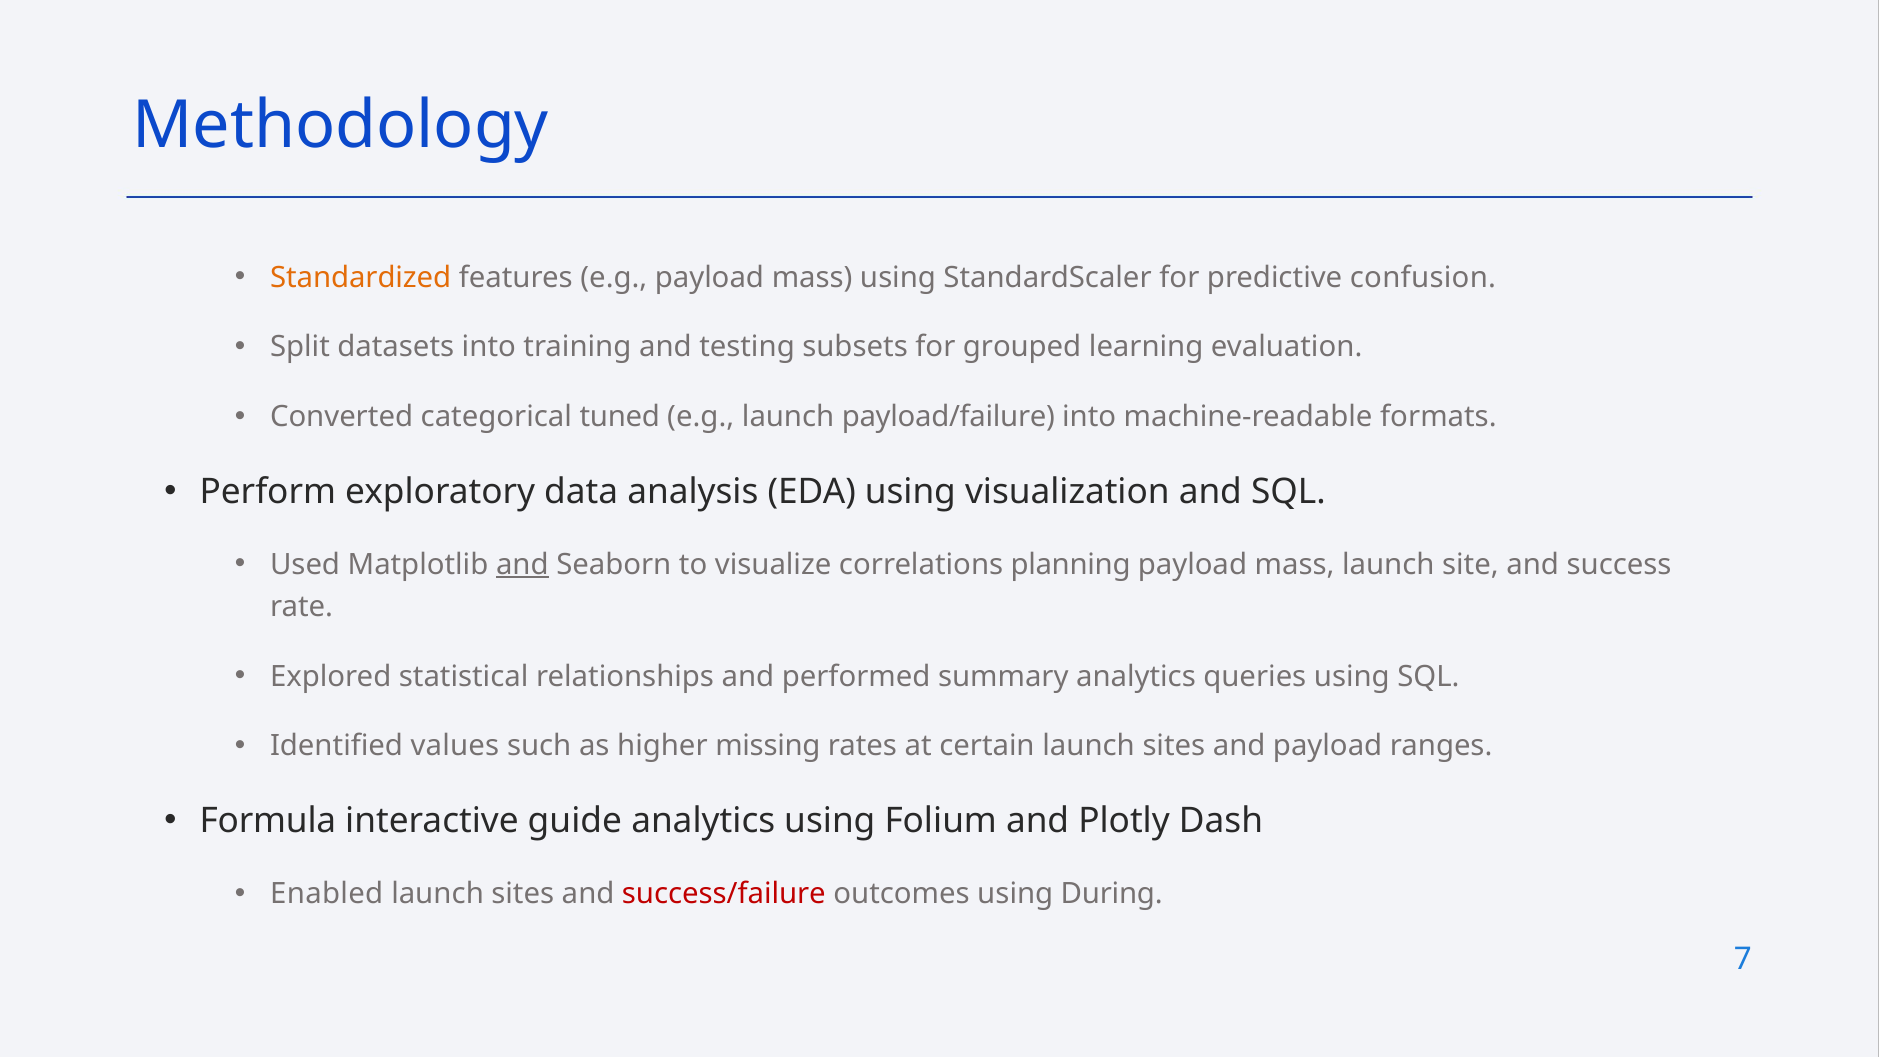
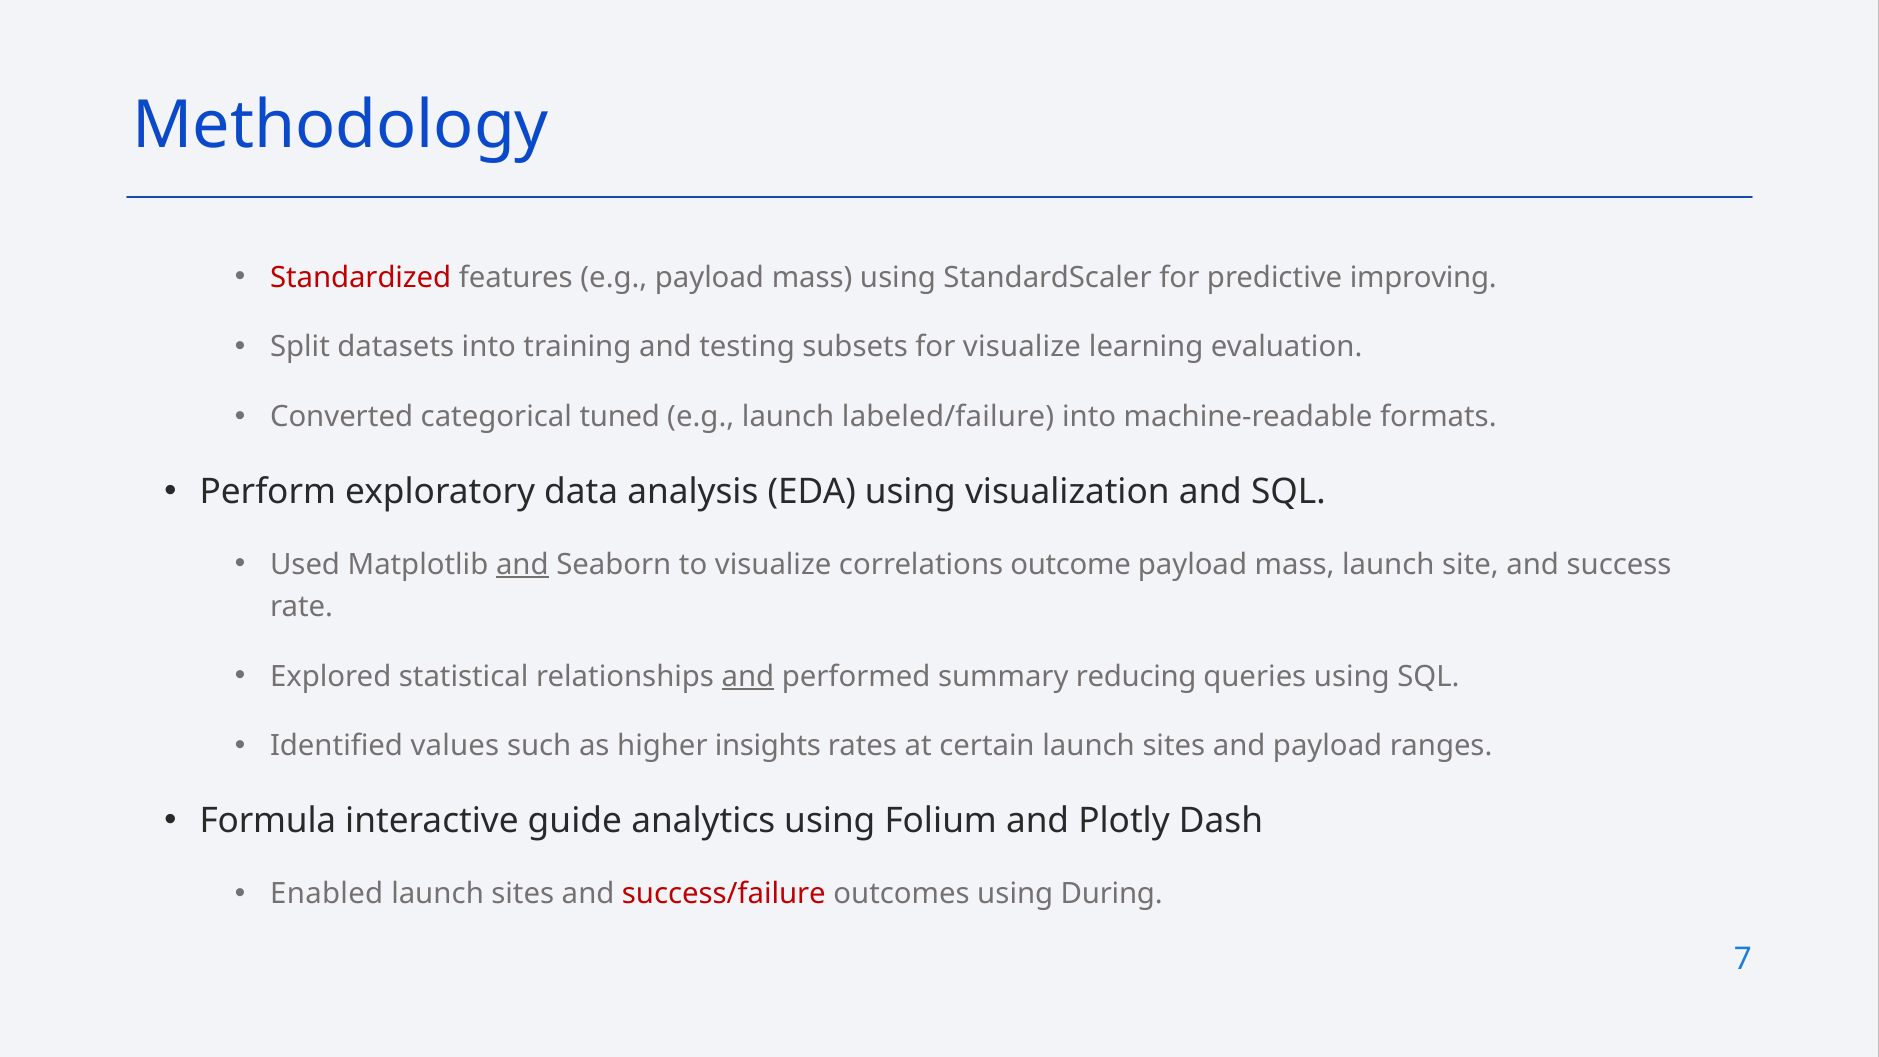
Standardized colour: orange -> red (361, 277)
confusion: confusion -> improving (1423, 277)
for grouped: grouped -> visualize (1022, 347)
payload/failure: payload/failure -> labeled/failure (948, 417)
planning: planning -> outcome (1071, 565)
and underline: none -> present (748, 677)
summary analytics: analytics -> reducing (1136, 677)
missing: missing -> insights (768, 746)
